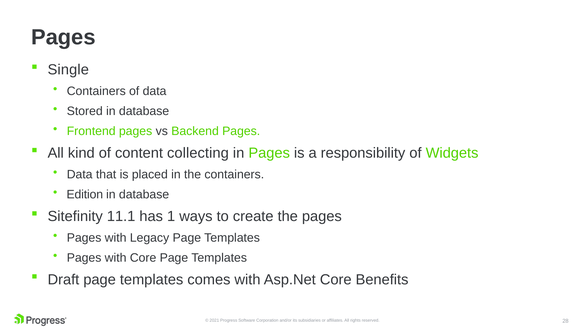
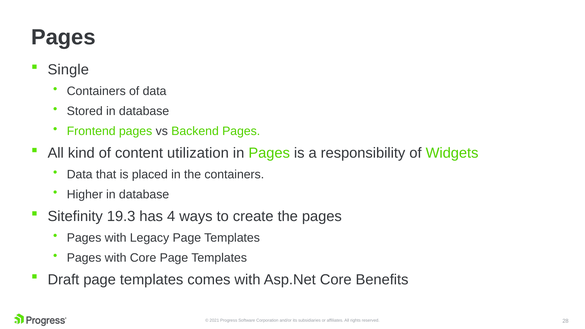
collecting: collecting -> utilization (198, 153)
Edition: Edition -> Higher (85, 195)
11.1: 11.1 -> 19.3 (121, 216)
1: 1 -> 4 (171, 216)
